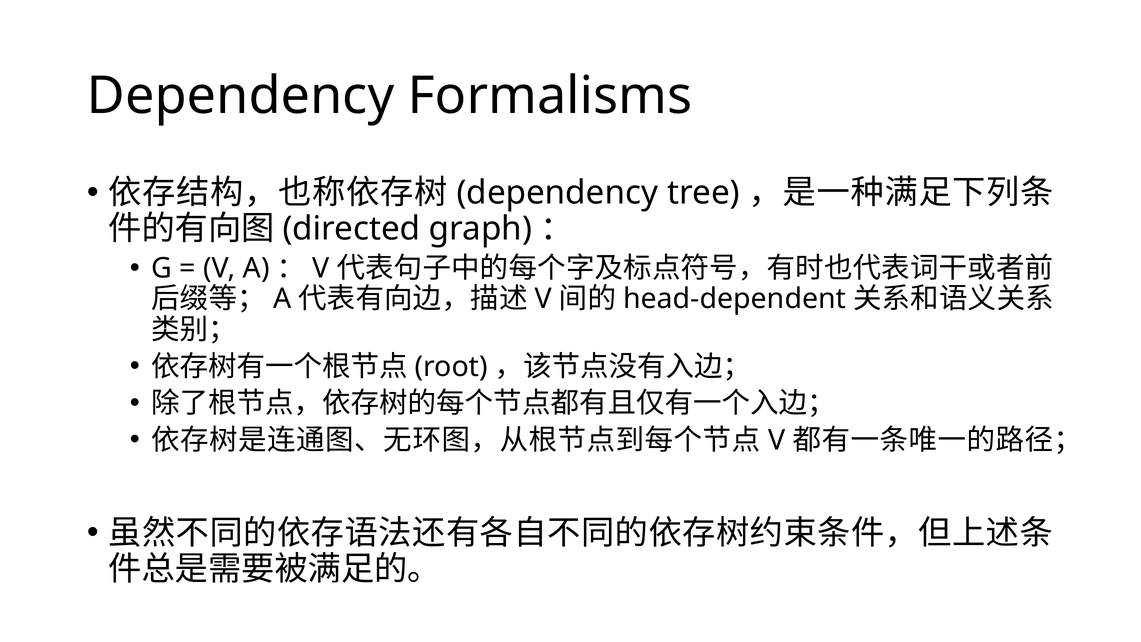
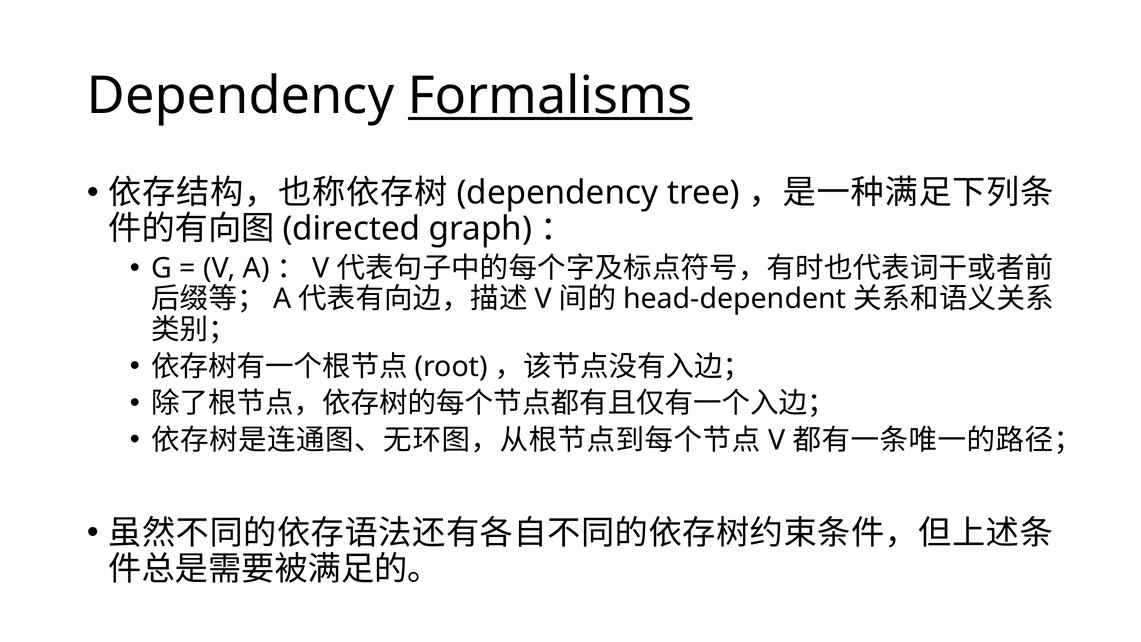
Formalisms underline: none -> present (550, 96)
